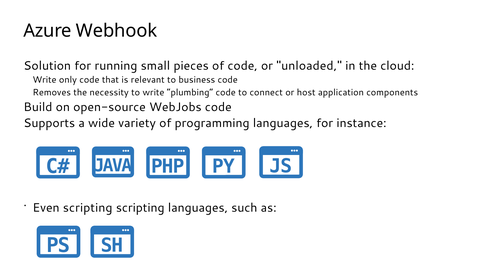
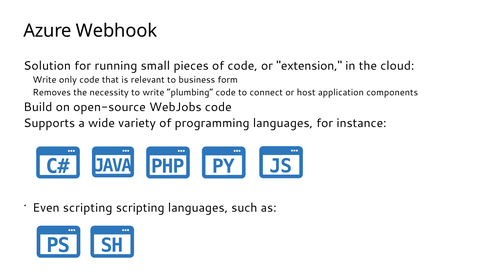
unloaded: unloaded -> extension (309, 66)
business code: code -> form (228, 80)
